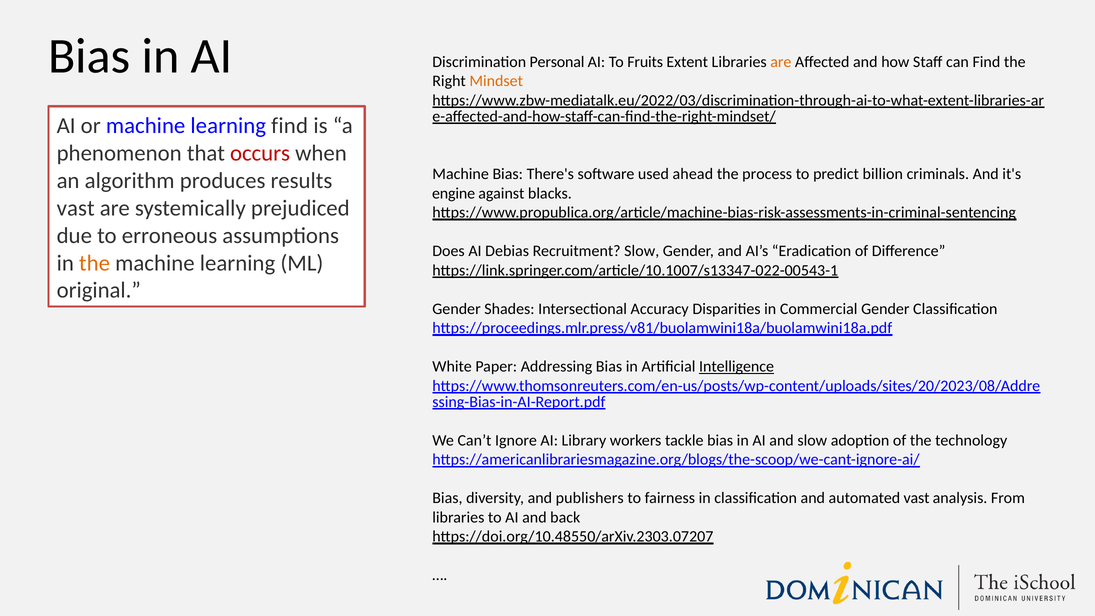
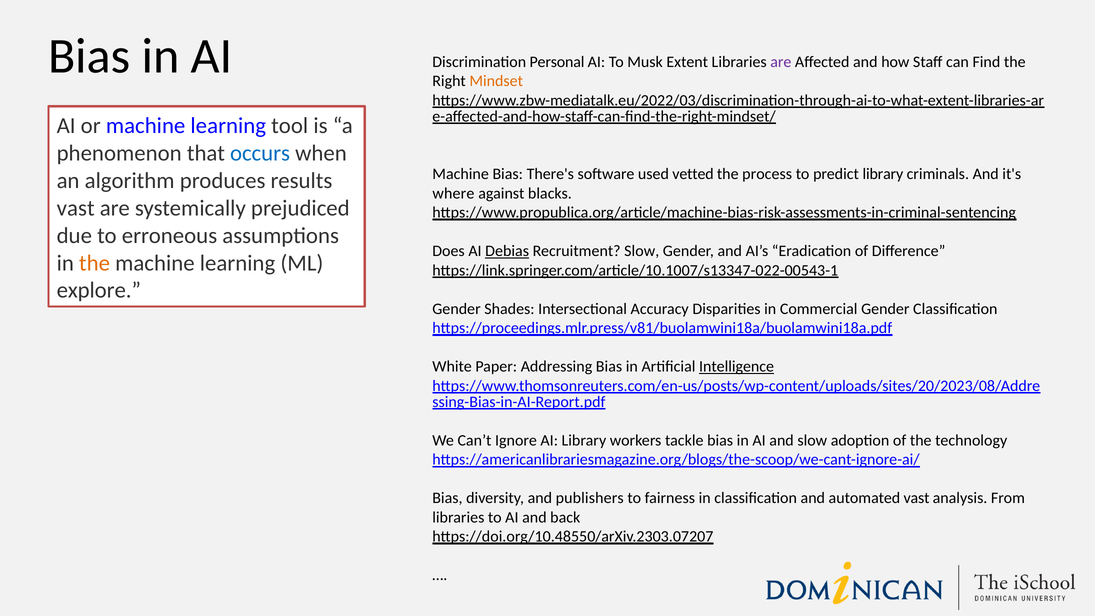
Fruits: Fruits -> Musk (645, 62)
are colour: orange -> purple (781, 62)
learning find: find -> tool (290, 125)
occurs colour: red -> blue (260, 153)
ahead: ahead -> vetted (693, 174)
predict billion: billion -> library (883, 174)
engine: engine -> where (453, 193)
Debias underline: none -> present (507, 251)
original: original -> explore (99, 290)
